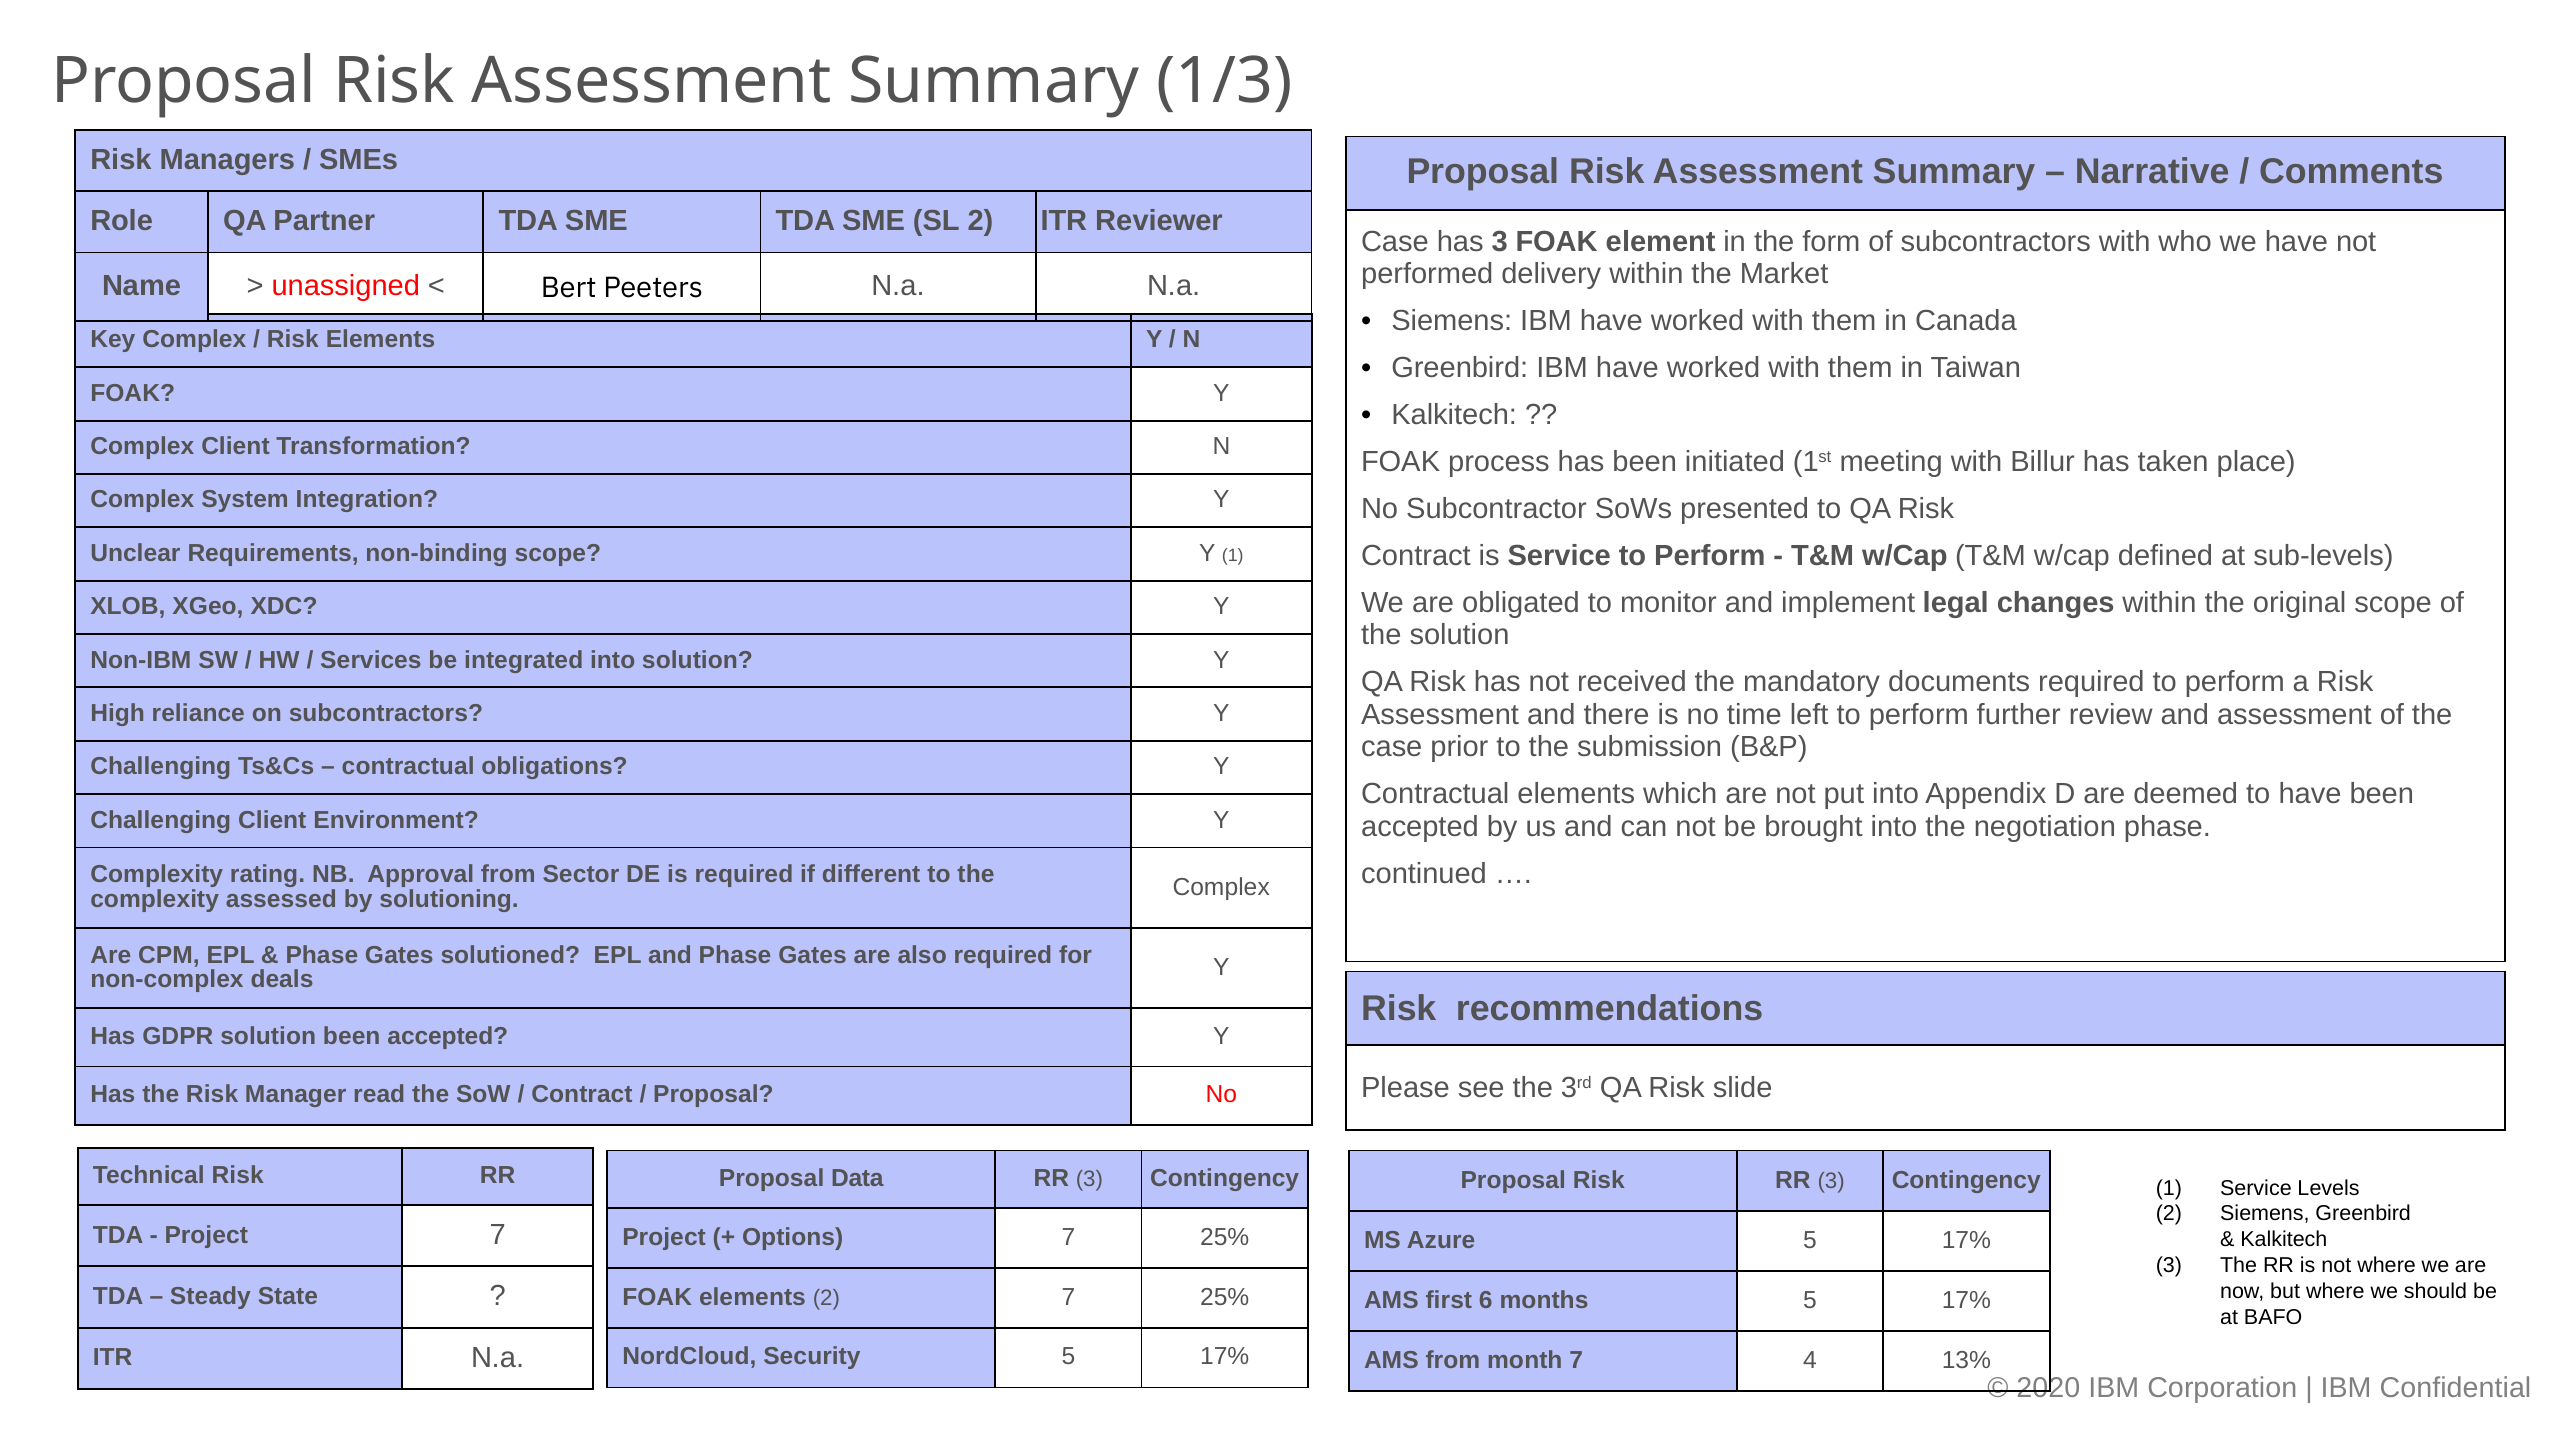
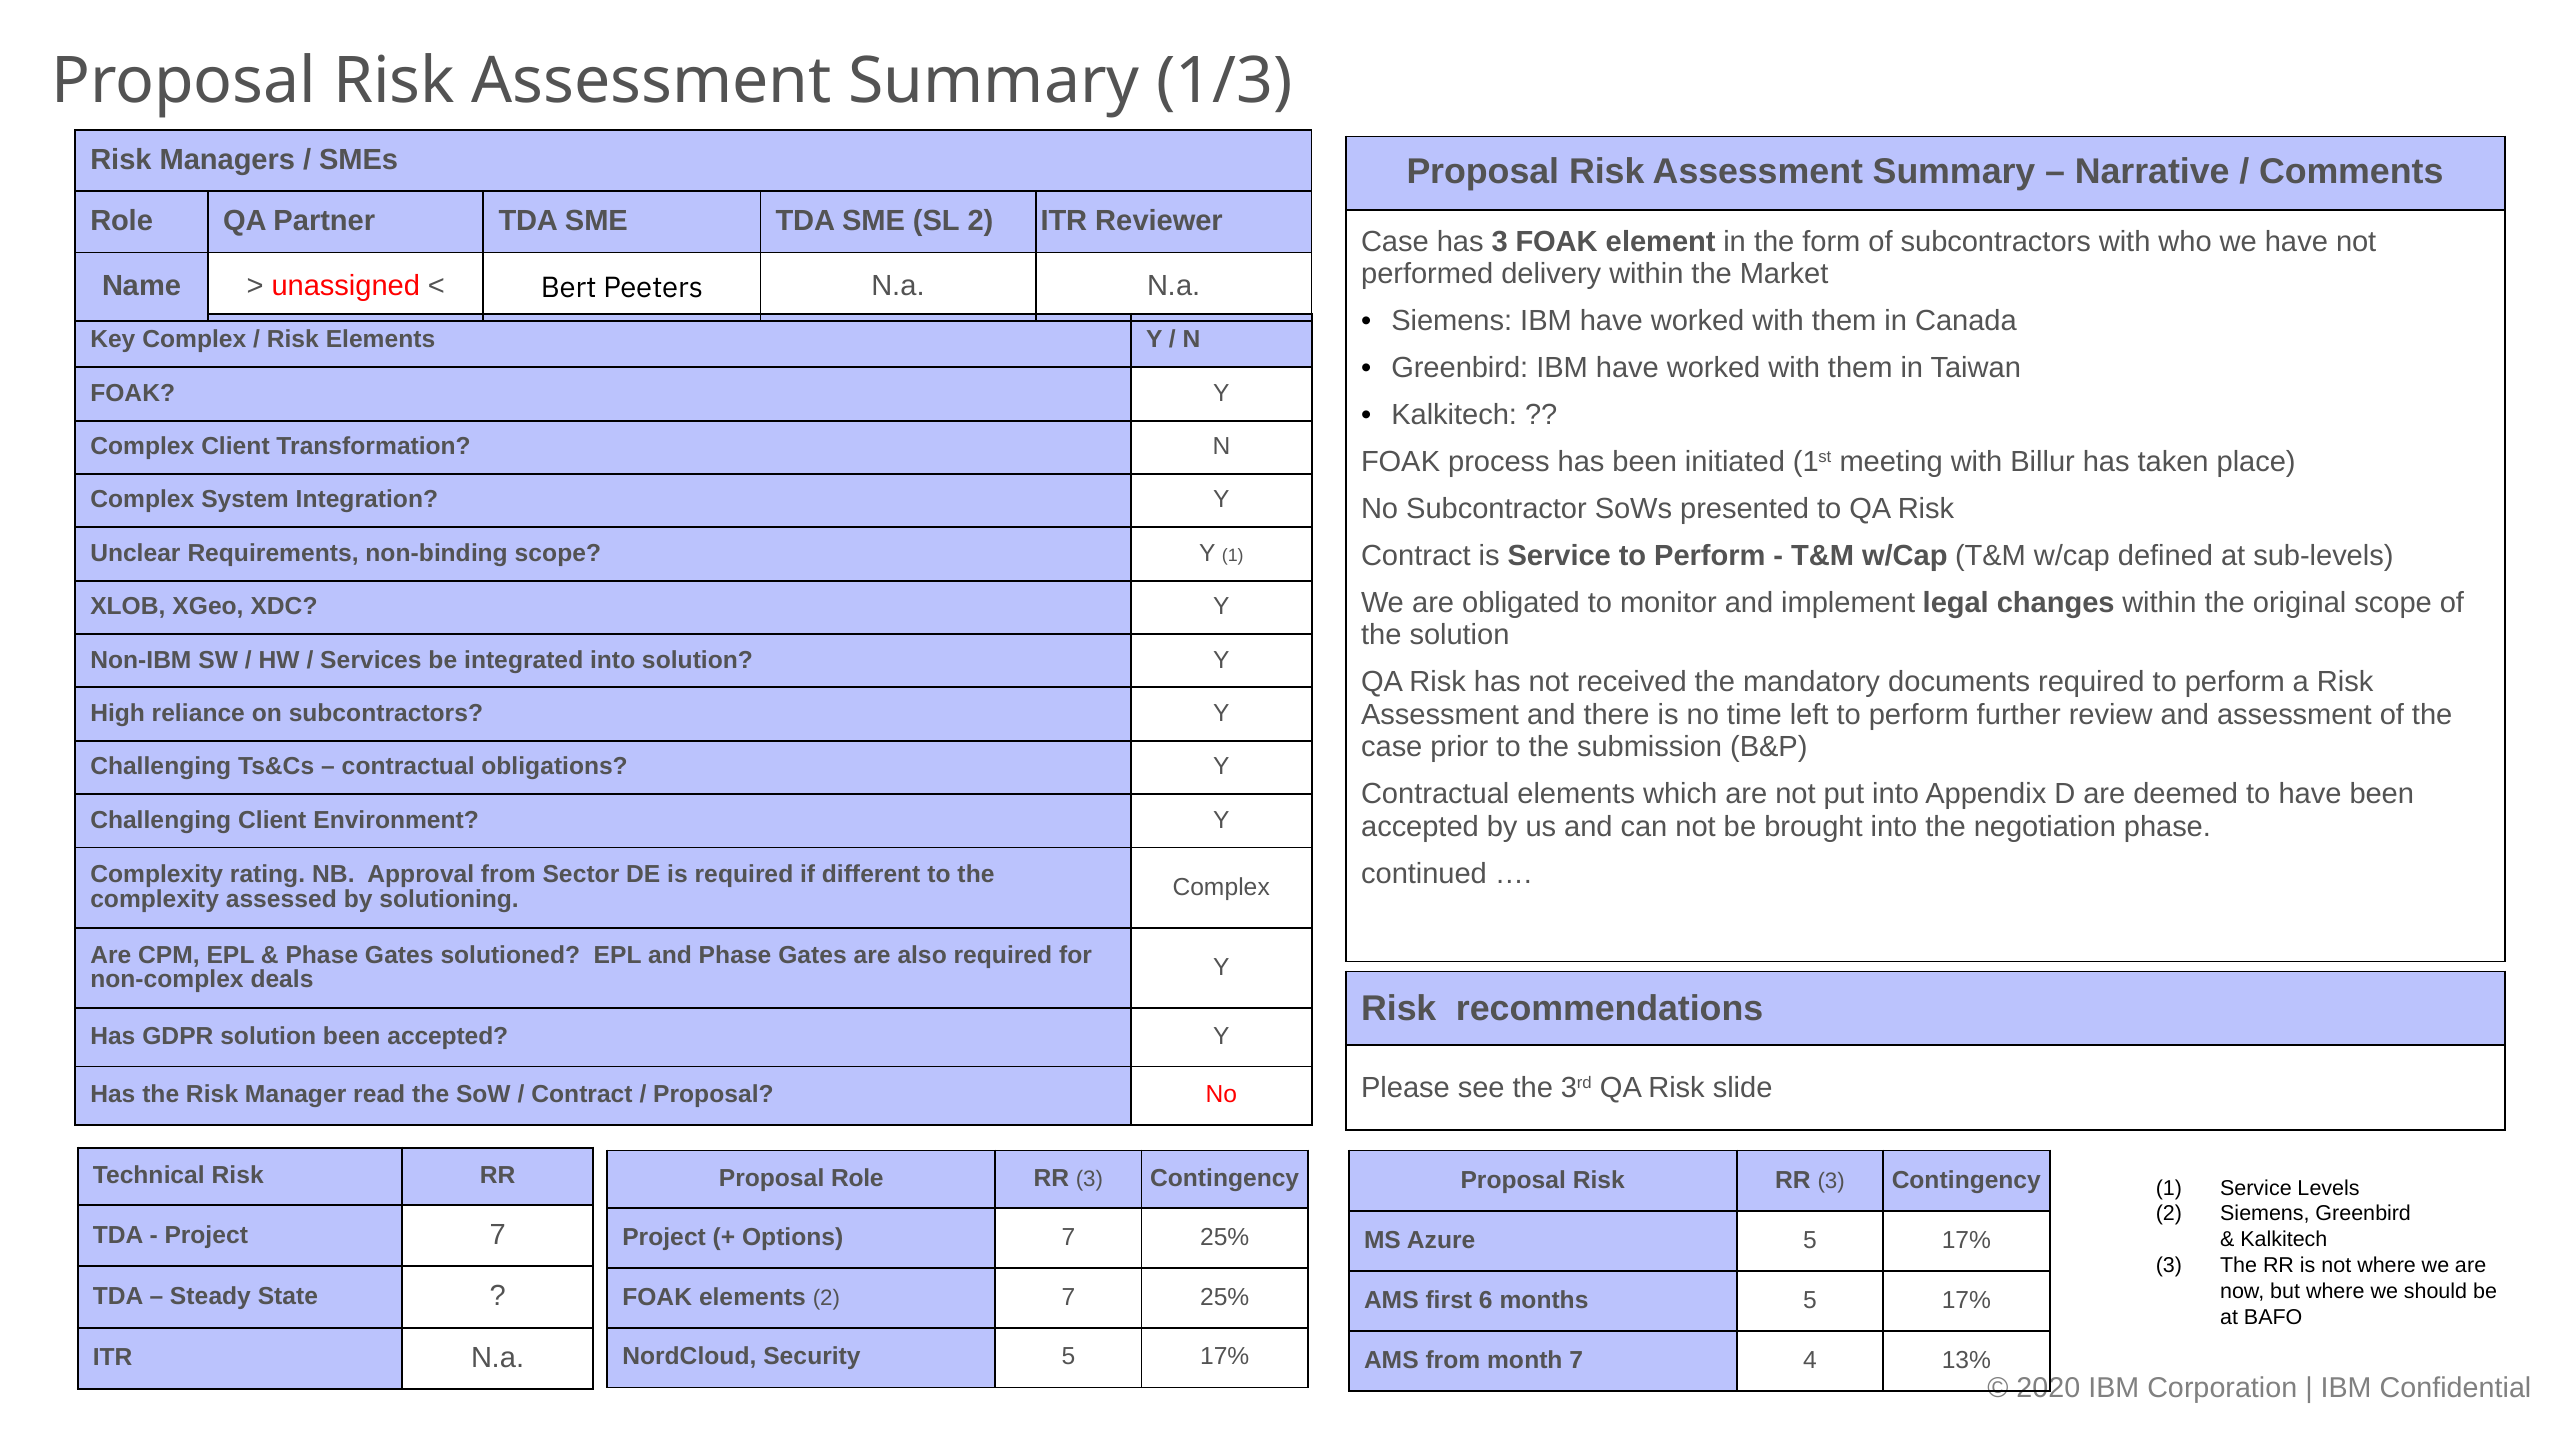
Proposal Data: Data -> Role (857, 1178)
